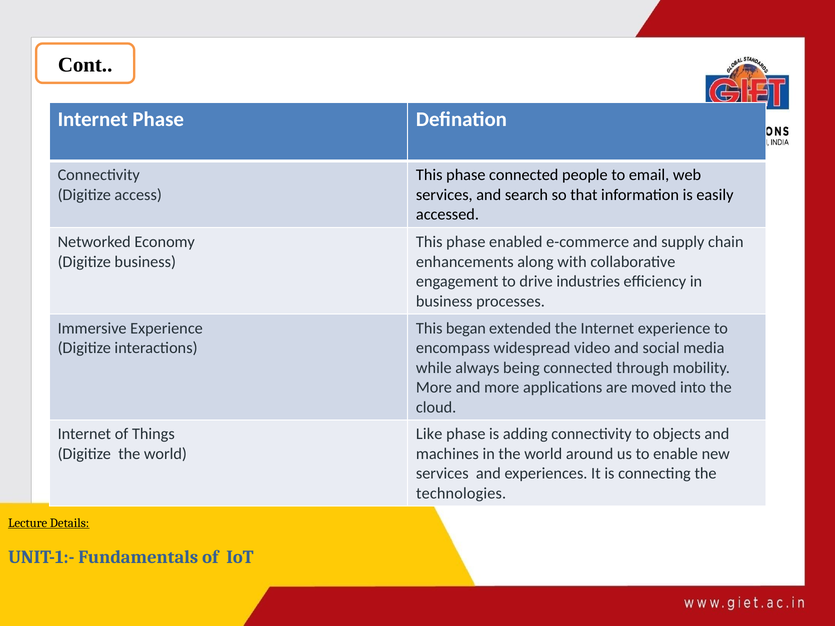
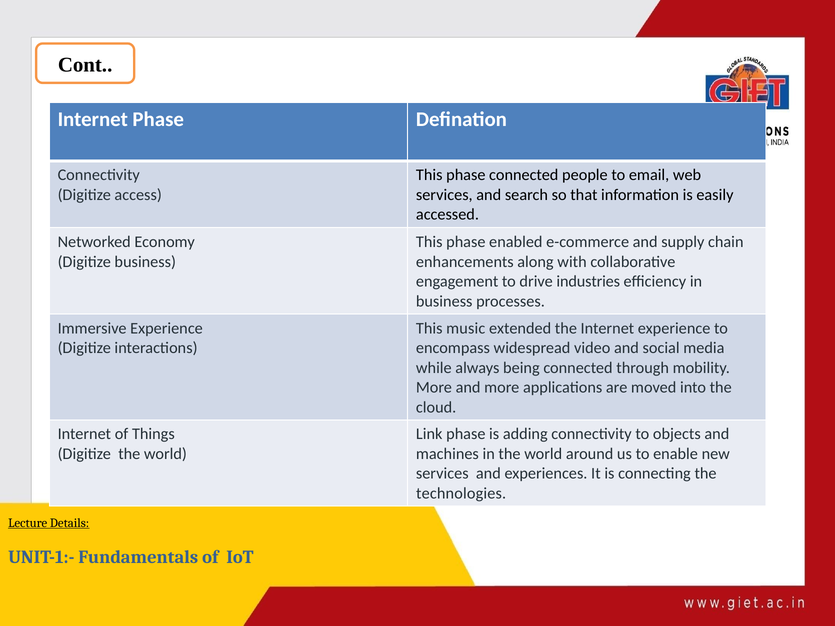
began: began -> music (466, 328)
Like: Like -> Link (429, 434)
